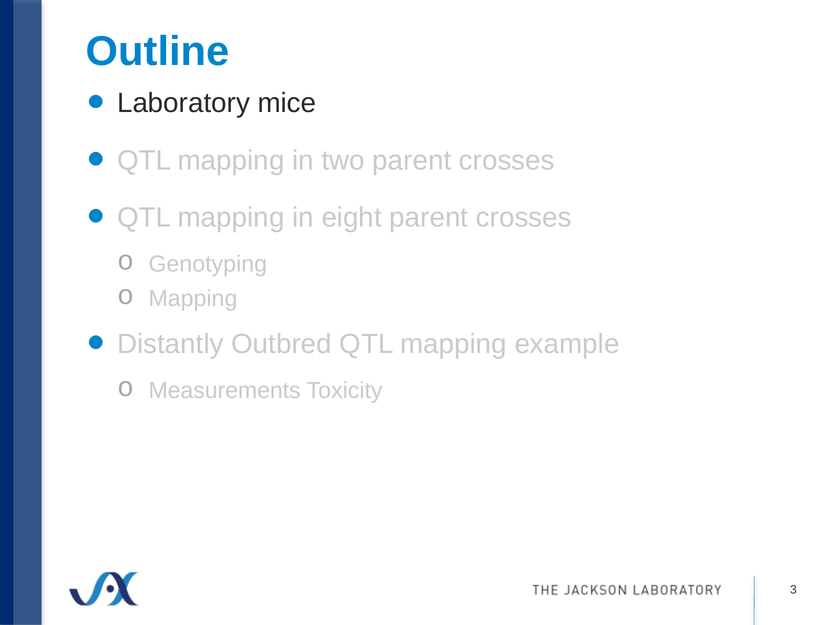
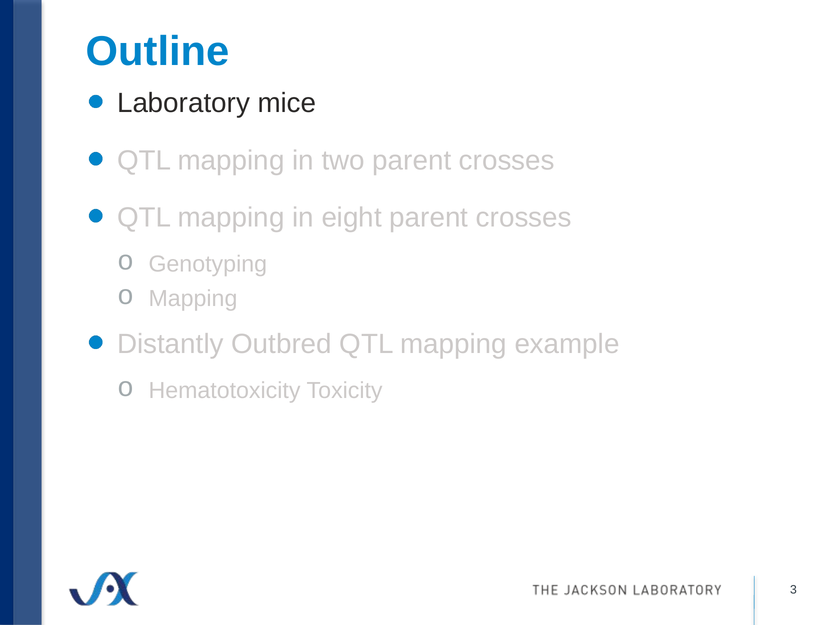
Measurements: Measurements -> Hematotoxicity (224, 391)
